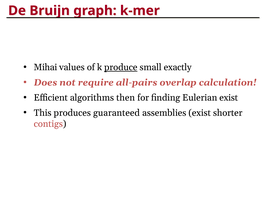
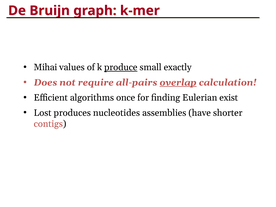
overlap underline: none -> present (178, 83)
then: then -> once (126, 98)
This: This -> Lost (43, 113)
guaranteed: guaranteed -> nucleotides (116, 113)
assemblies exist: exist -> have (200, 113)
